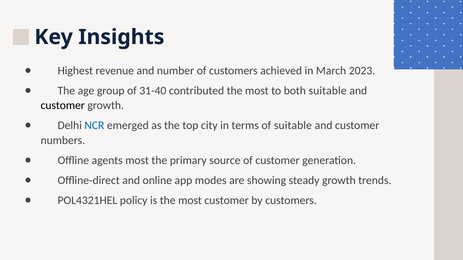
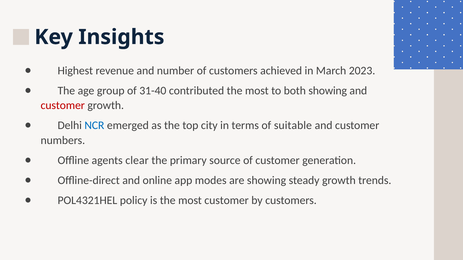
both suitable: suitable -> showing (328, 91)
customer colour: black -> red (63, 106)
agents most: most -> clear (137, 161)
